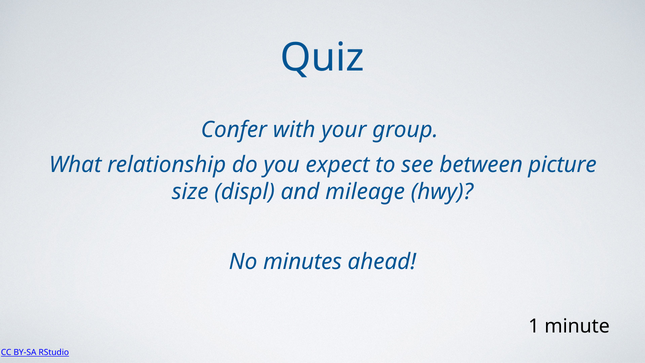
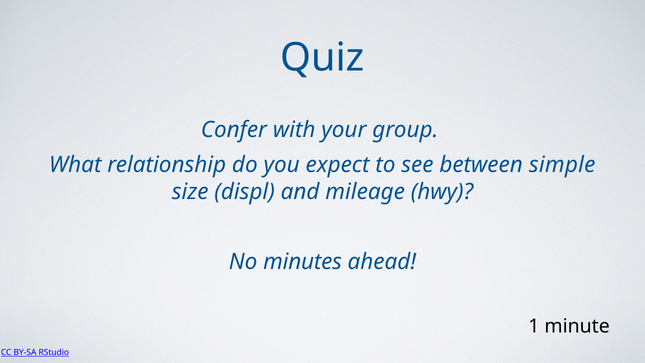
picture: picture -> simple (562, 165)
